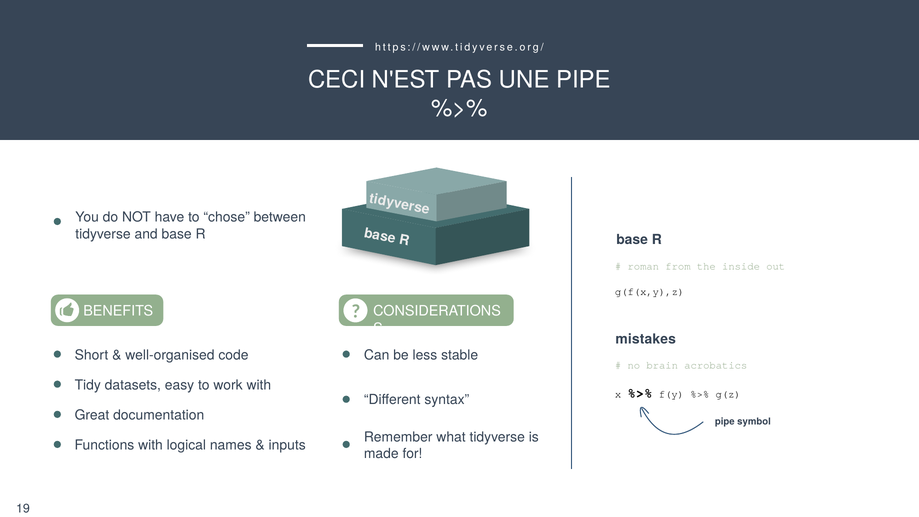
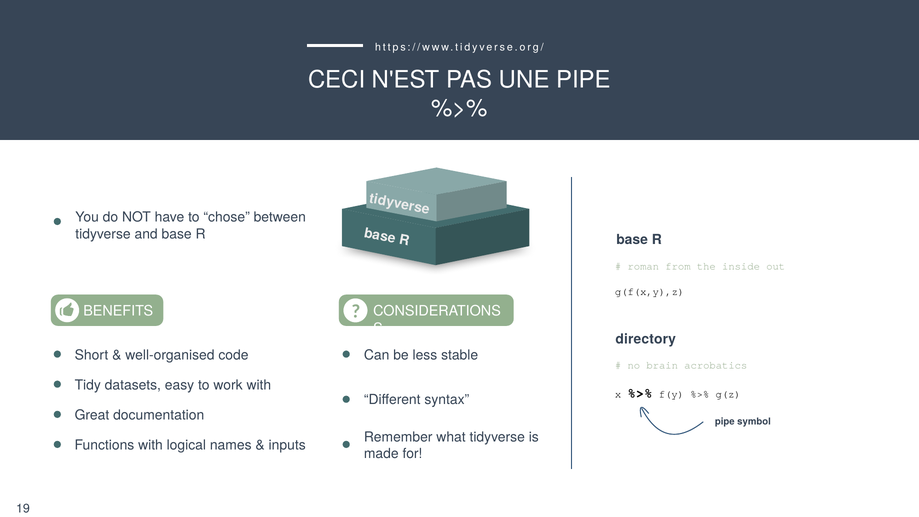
mistakes: mistakes -> directory (646, 339)
